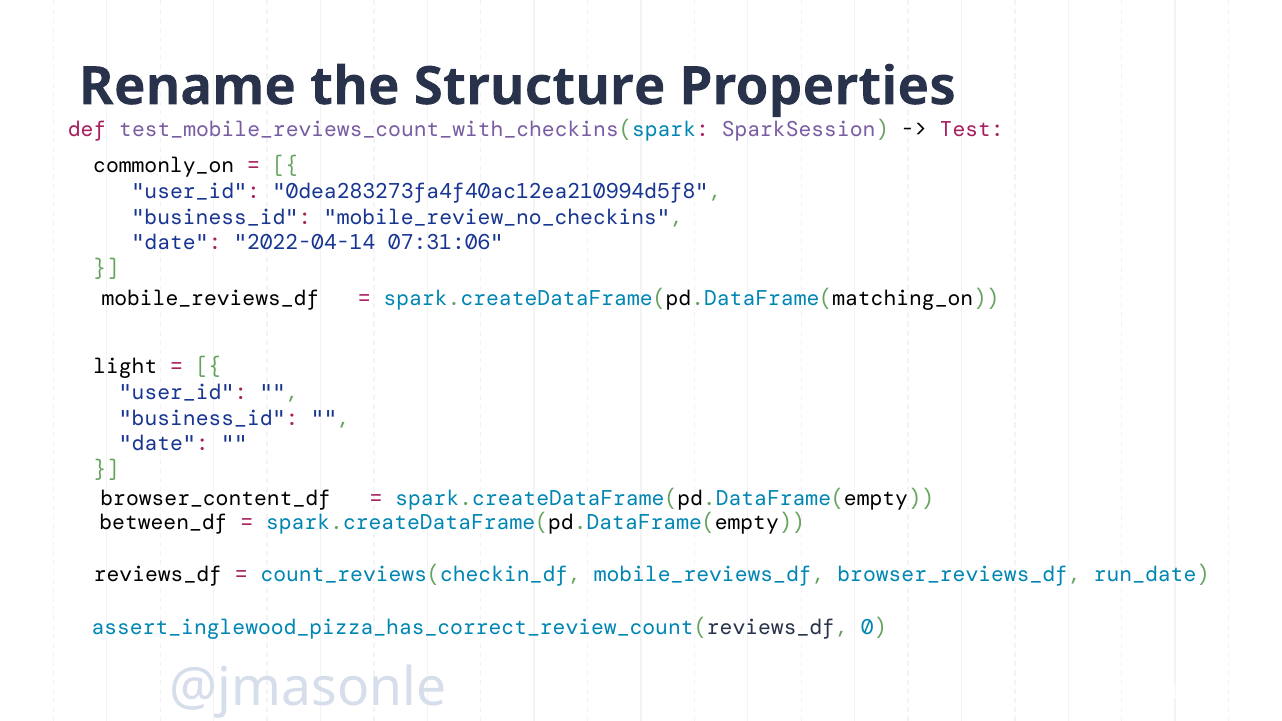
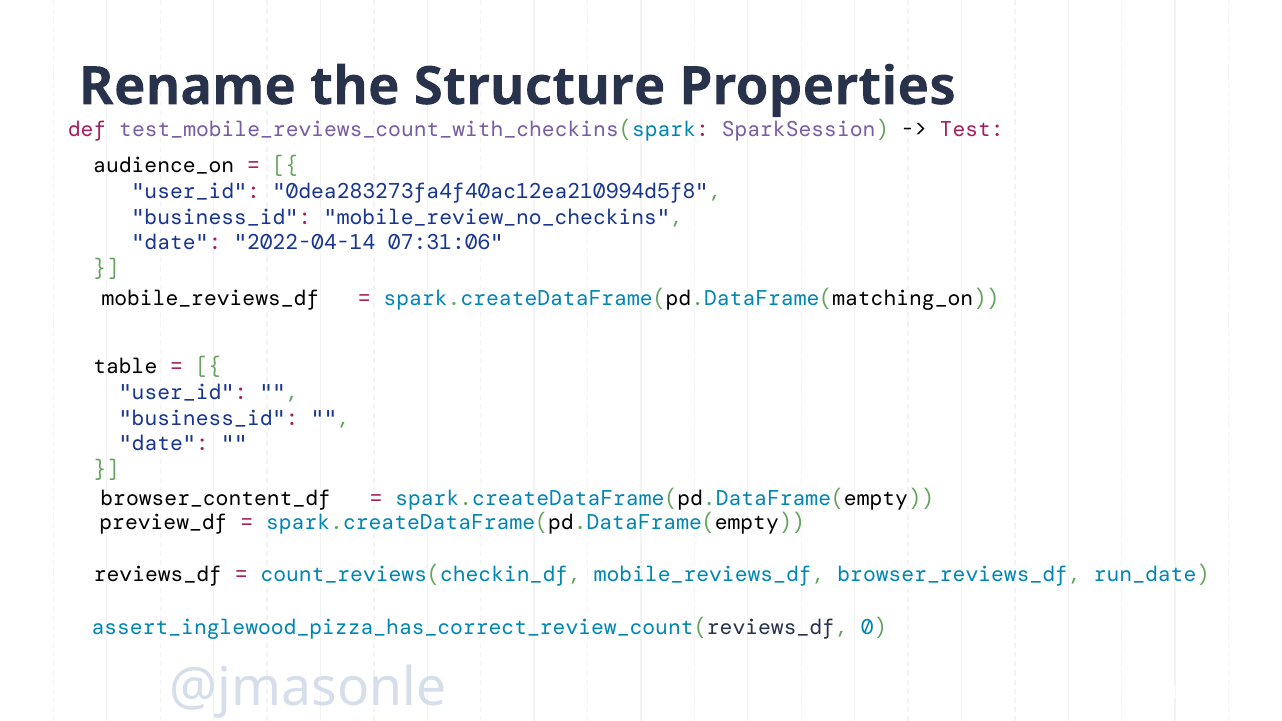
commonly_on: commonly_on -> audience_on (164, 166)
light: light -> table (125, 367)
between_df: between_df -> preview_df (163, 522)
